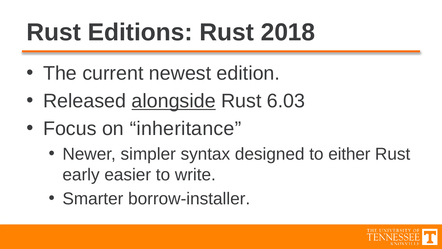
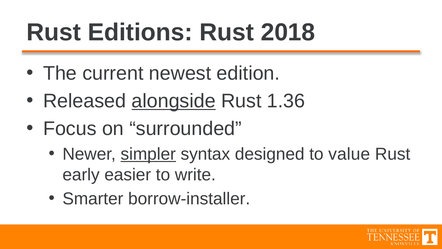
6.03: 6.03 -> 1.36 (286, 101)
inheritance: inheritance -> surrounded (186, 128)
simpler underline: none -> present (148, 154)
either: either -> value (349, 154)
